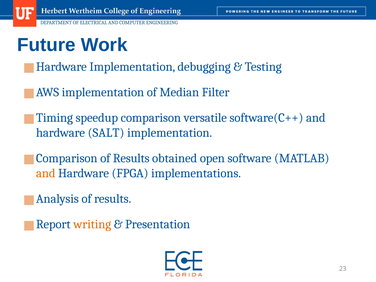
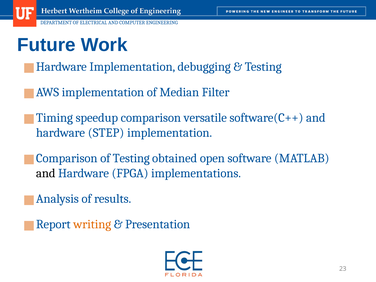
SALT: SALT -> STEP (106, 133)
Results: Results -> Testing (131, 158)
and colour: orange -> black (46, 173)
